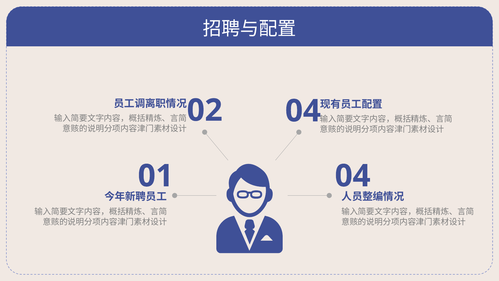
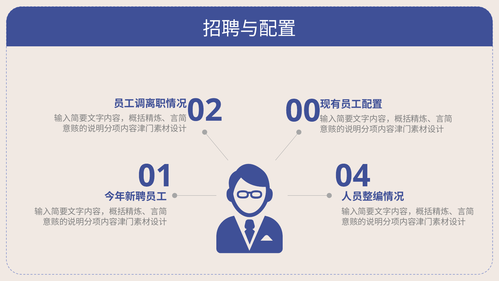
02 04: 04 -> 00 (303, 111)
